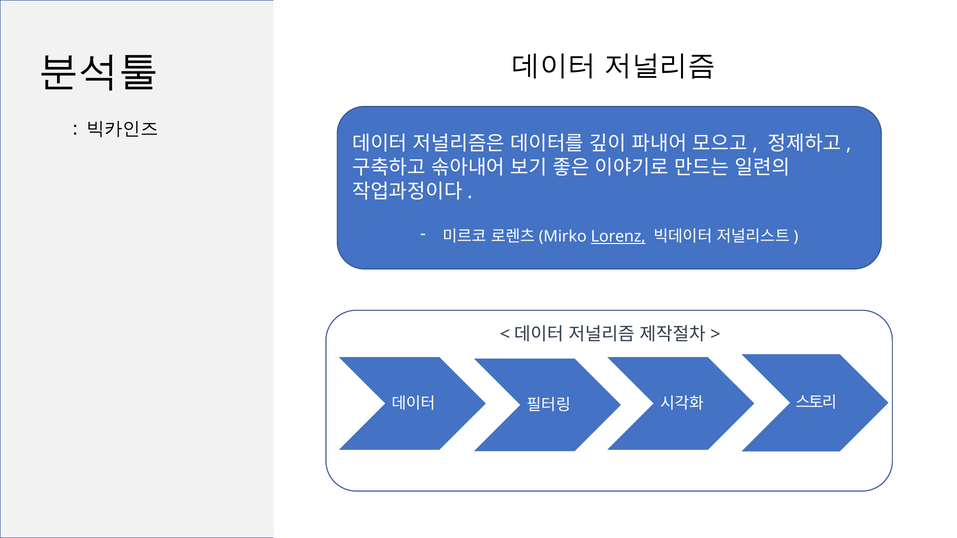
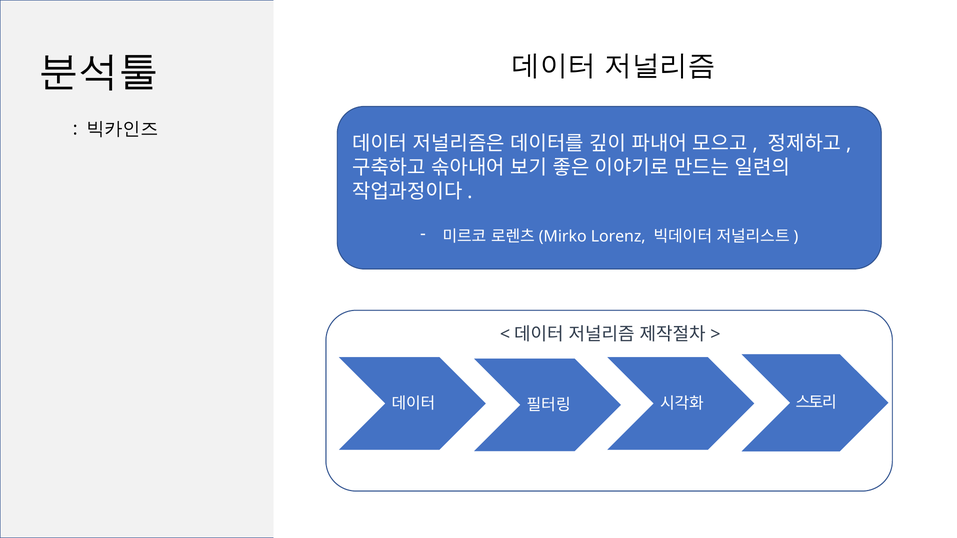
Lorenz underline: present -> none (618, 237)
